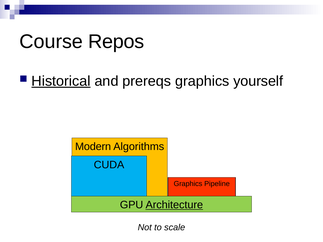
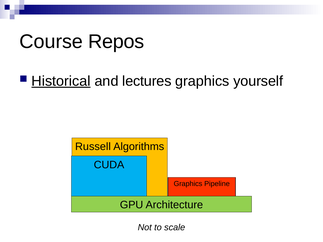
prereqs: prereqs -> lectures (147, 81)
Modern: Modern -> Russell (93, 147)
Architecture underline: present -> none (174, 205)
